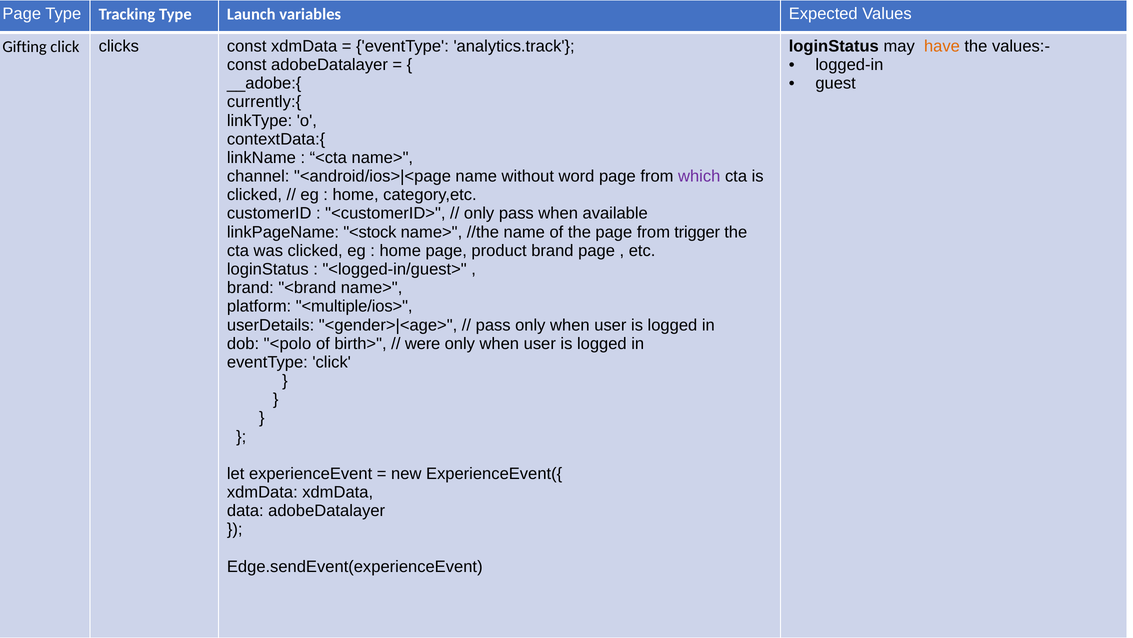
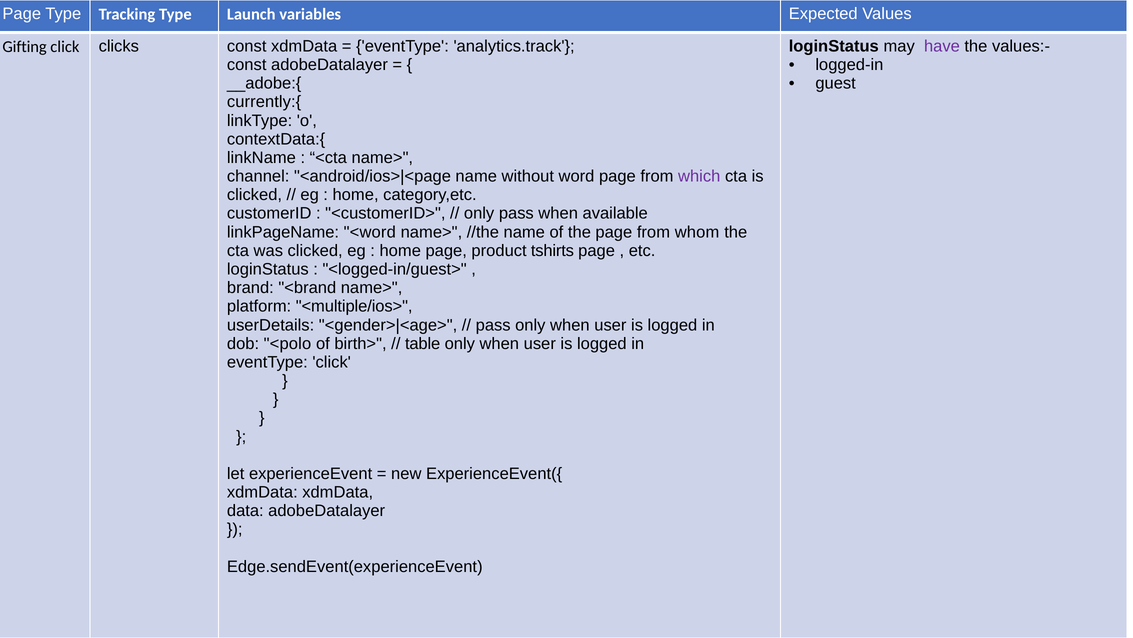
have colour: orange -> purple (942, 46)
<stock: <stock -> <word (370, 232)
trigger: trigger -> whom (697, 232)
product brand: brand -> tshirts (552, 250)
were: were -> table (423, 343)
